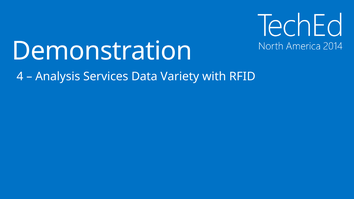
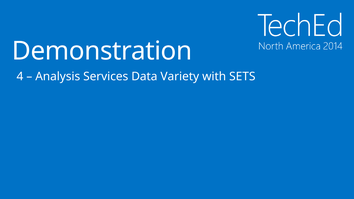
RFID: RFID -> SETS (242, 76)
